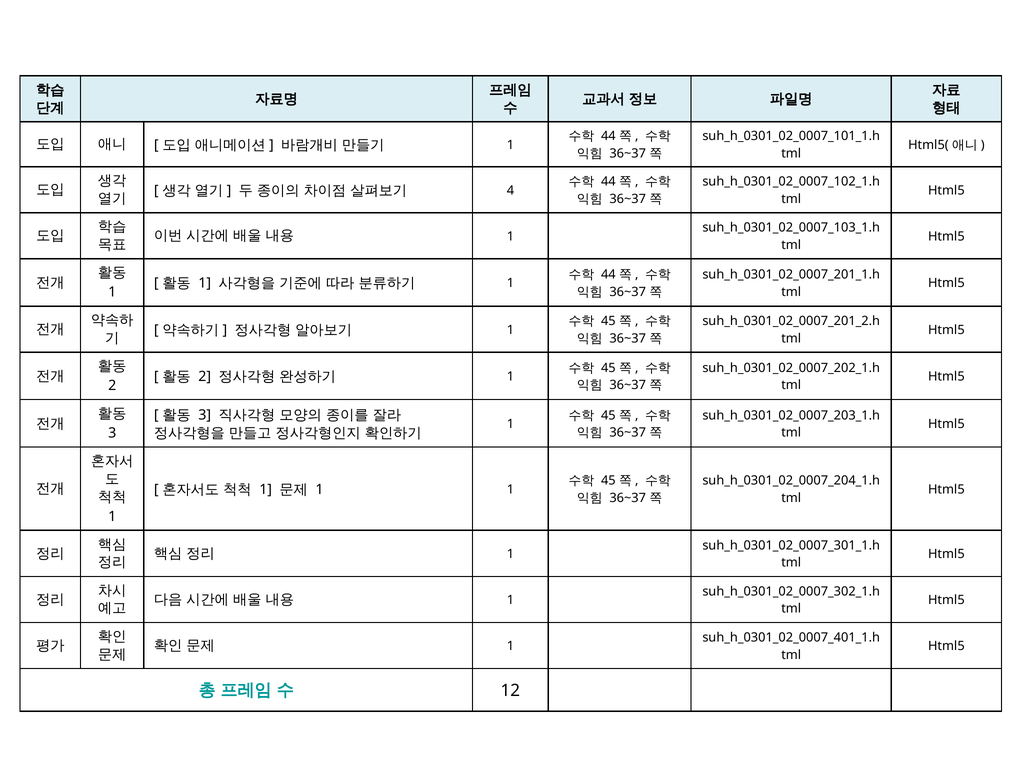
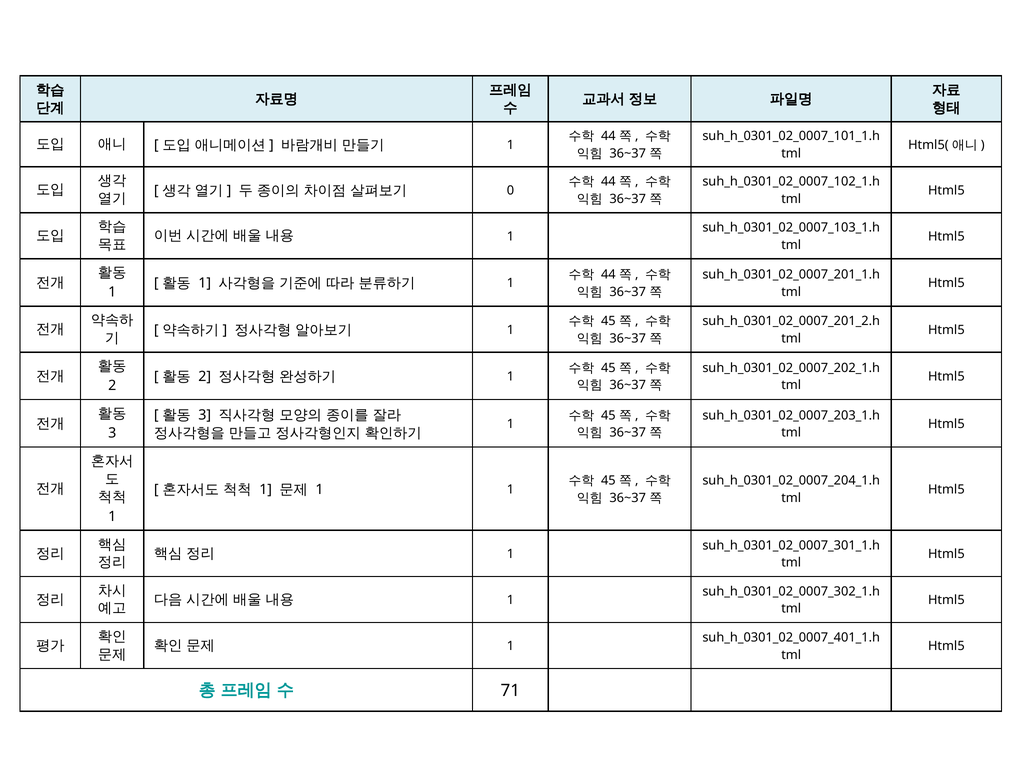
4: 4 -> 0 (510, 191)
12: 12 -> 71 (510, 691)
